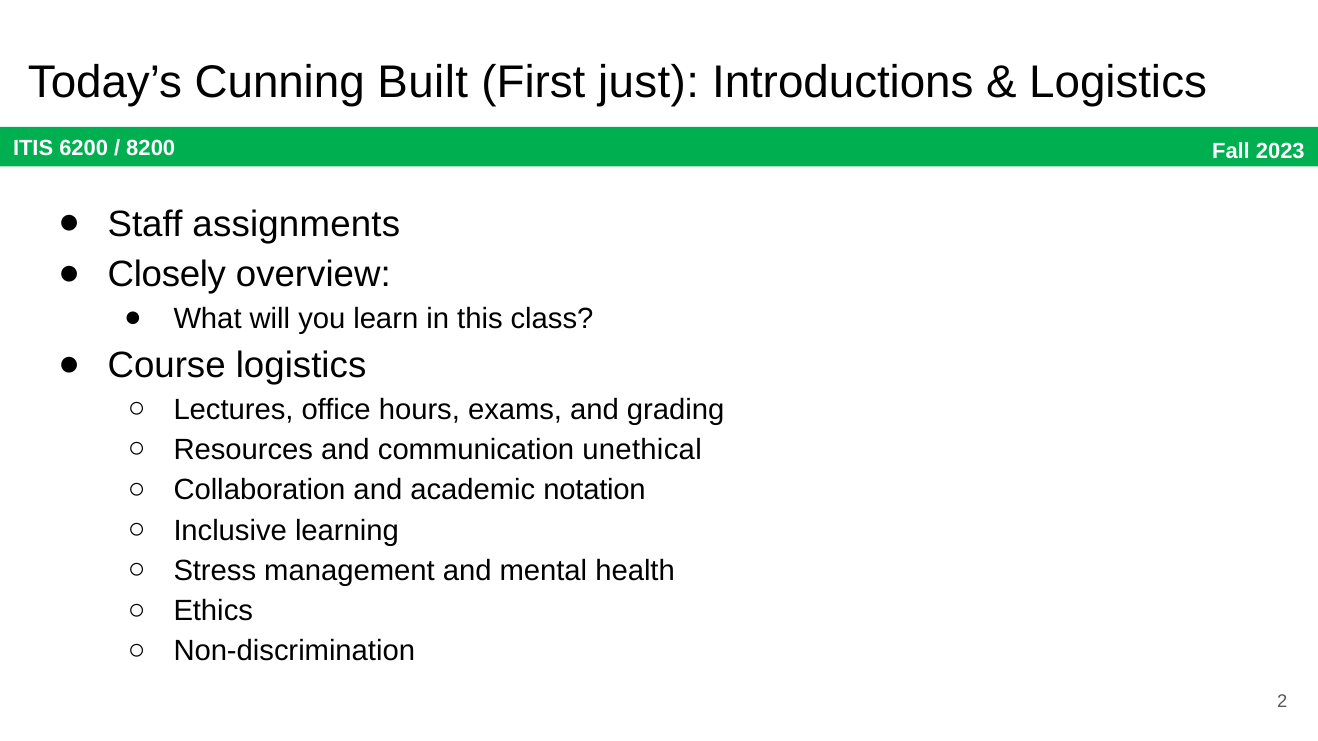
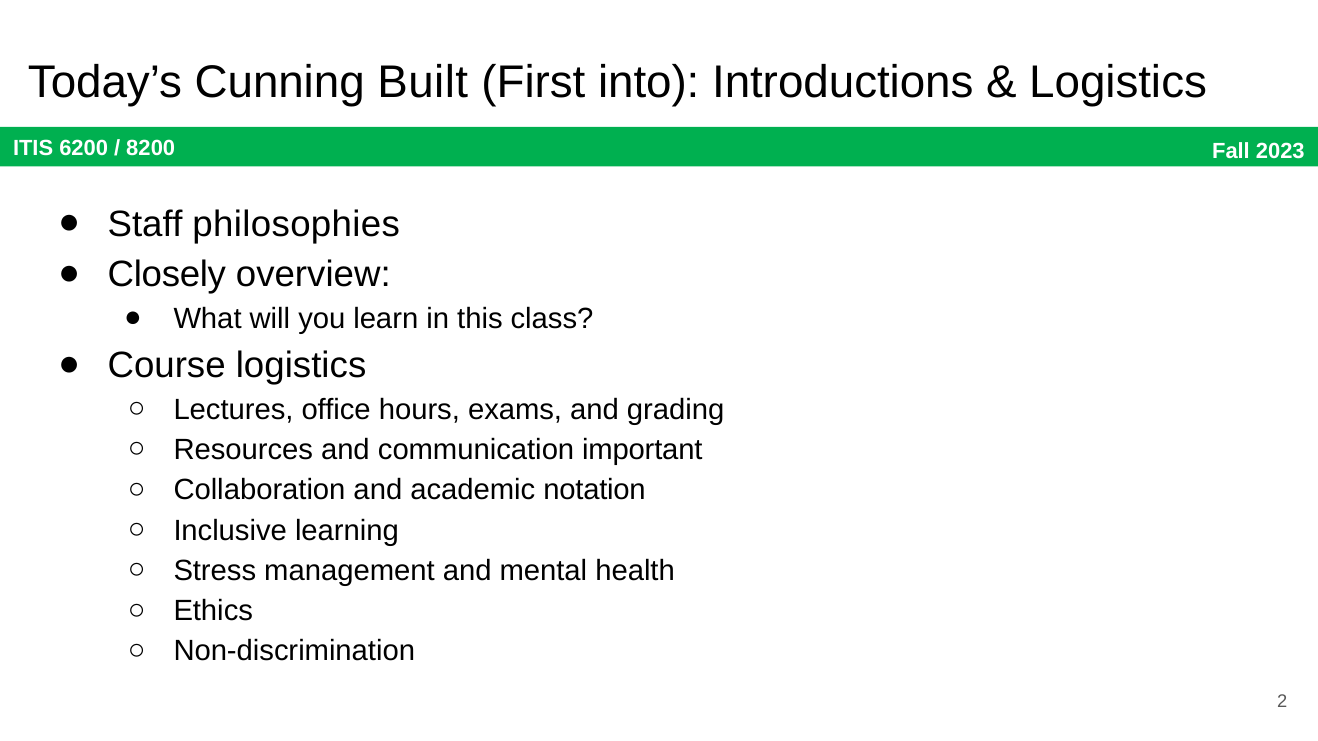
just: just -> into (649, 83)
assignments: assignments -> philosophies (296, 224)
unethical: unethical -> important (642, 450)
